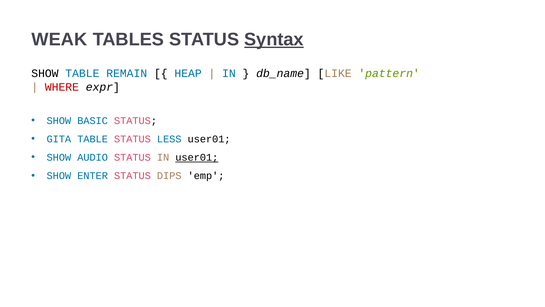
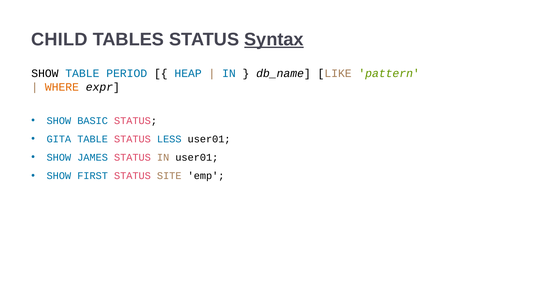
WEAK: WEAK -> CHILD (59, 39)
REMAIN: REMAIN -> PERIOD (127, 73)
WHERE colour: red -> orange (62, 87)
AUDIO: AUDIO -> JAMES (93, 157)
user01 underline: present -> none (197, 157)
ENTER: ENTER -> FIRST (93, 176)
DIPS: DIPS -> SITE (169, 176)
